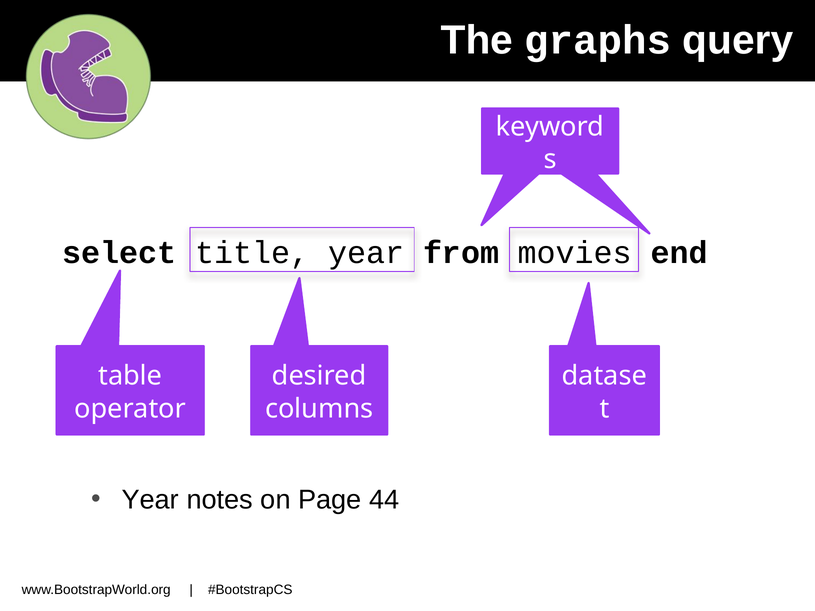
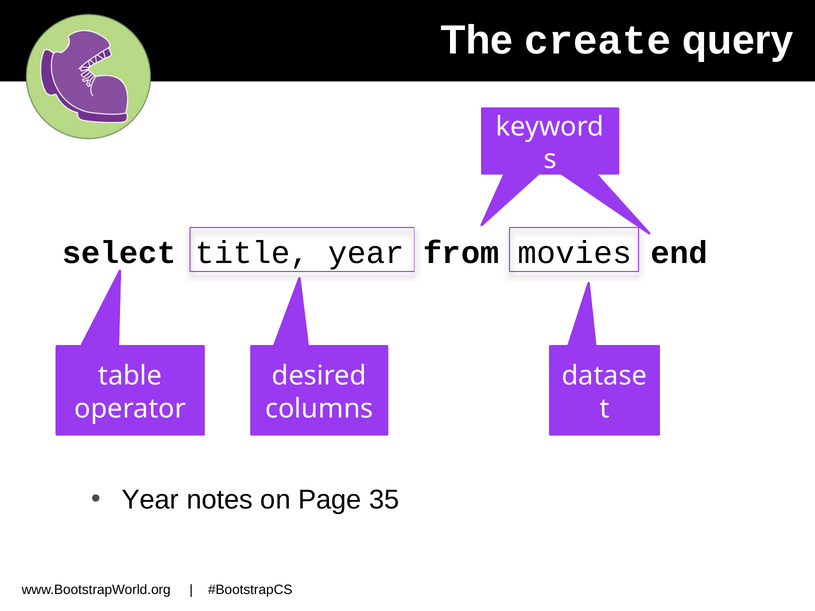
graphs: graphs -> create (598, 40)
44: 44 -> 35 (384, 500)
